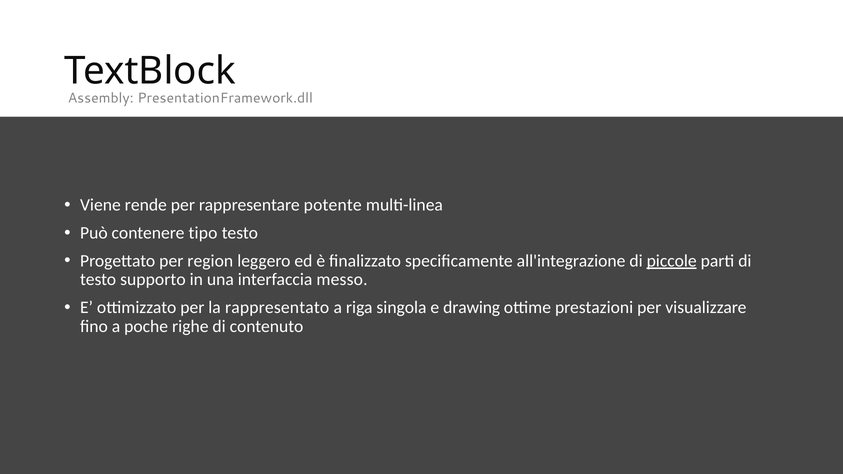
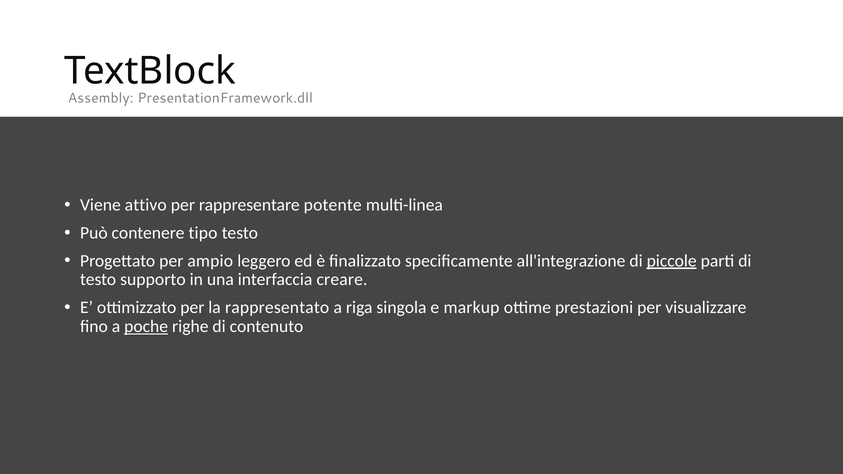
rende: rende -> attivo (146, 205)
region: region -> ampio (210, 261)
messo: messo -> creare (342, 280)
drawing: drawing -> markup (472, 308)
poche underline: none -> present (146, 327)
